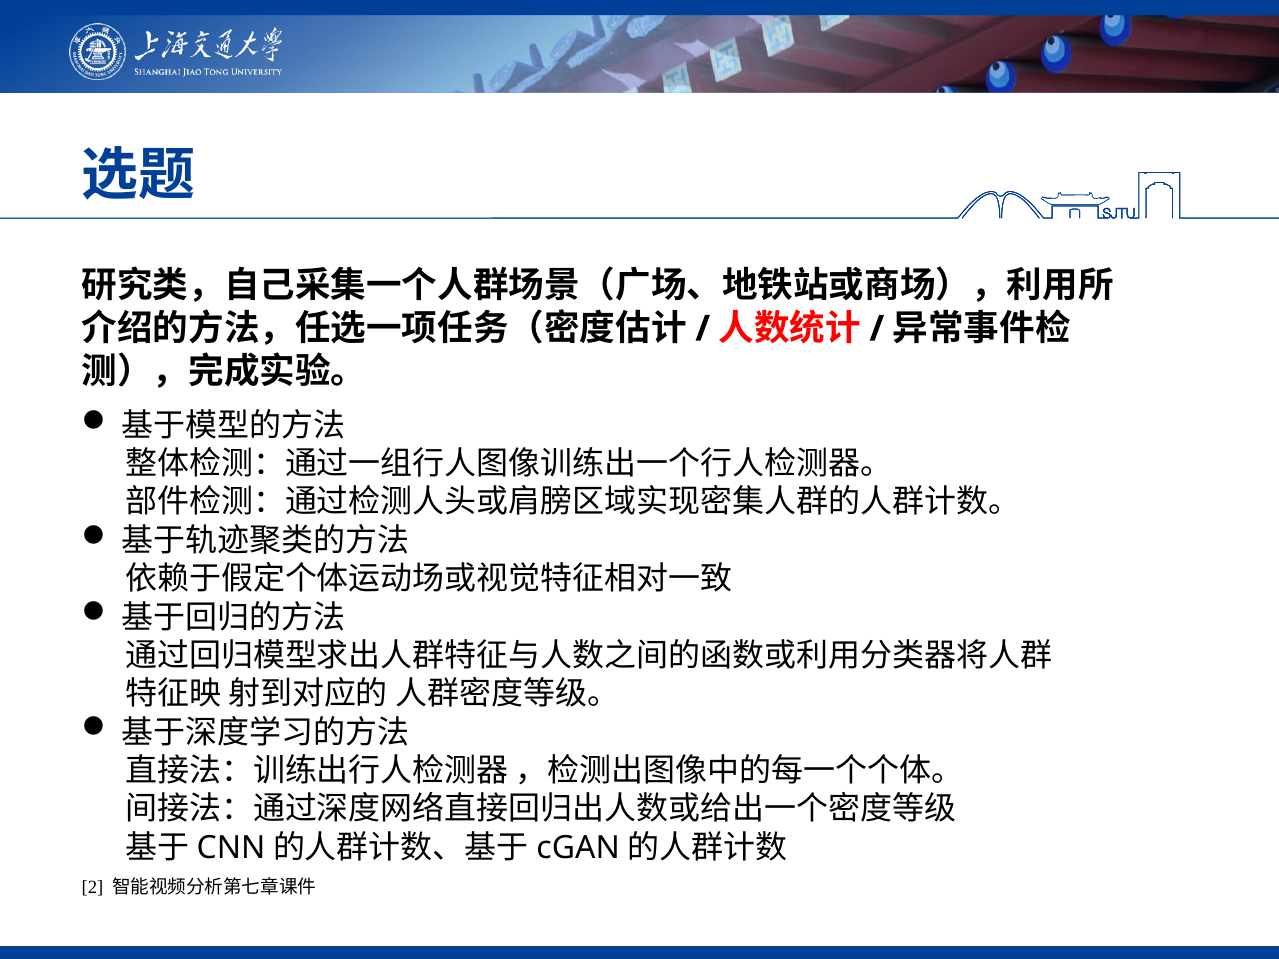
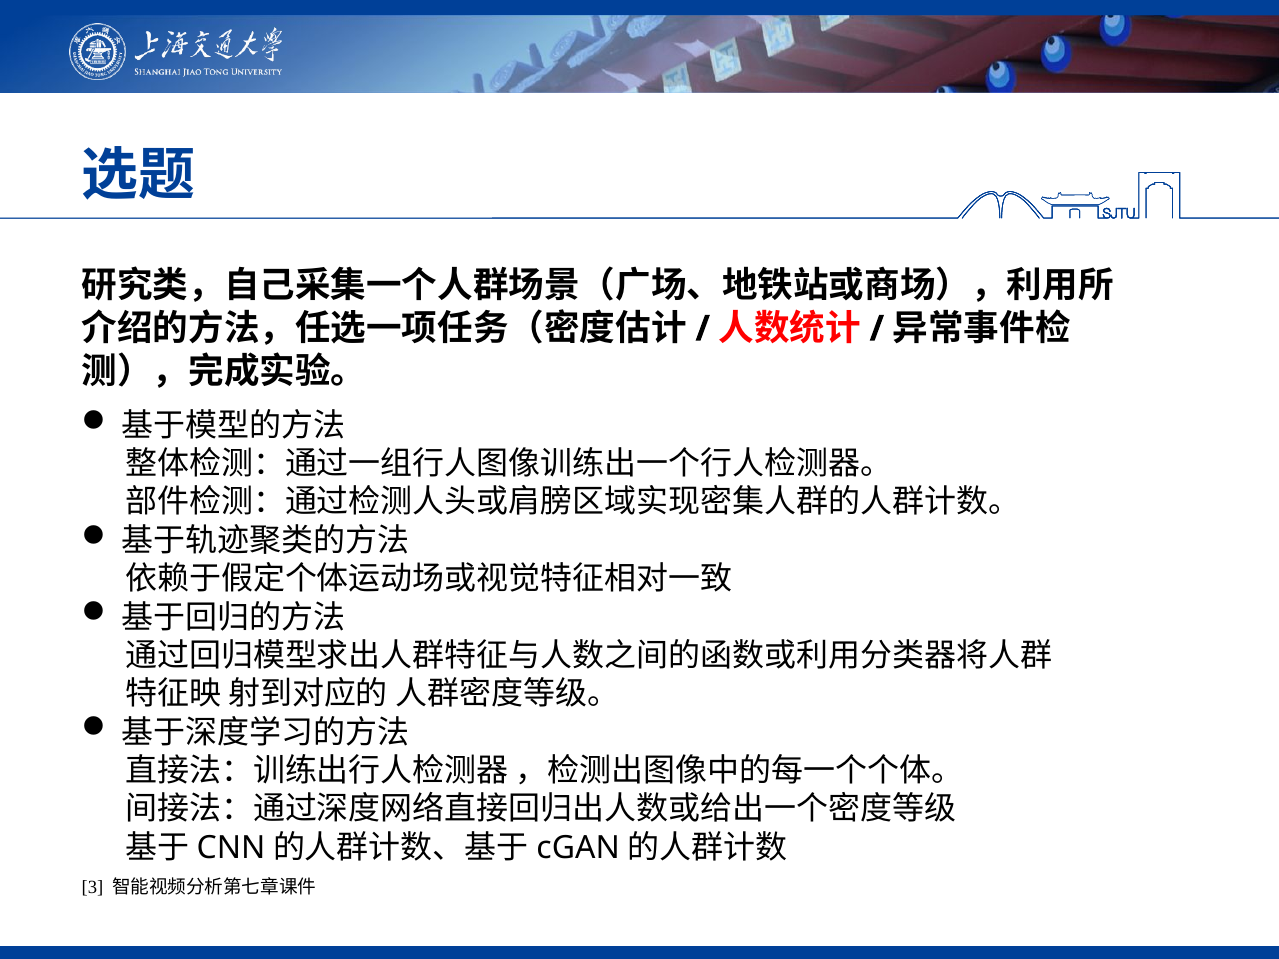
2: 2 -> 3 (92, 888)
